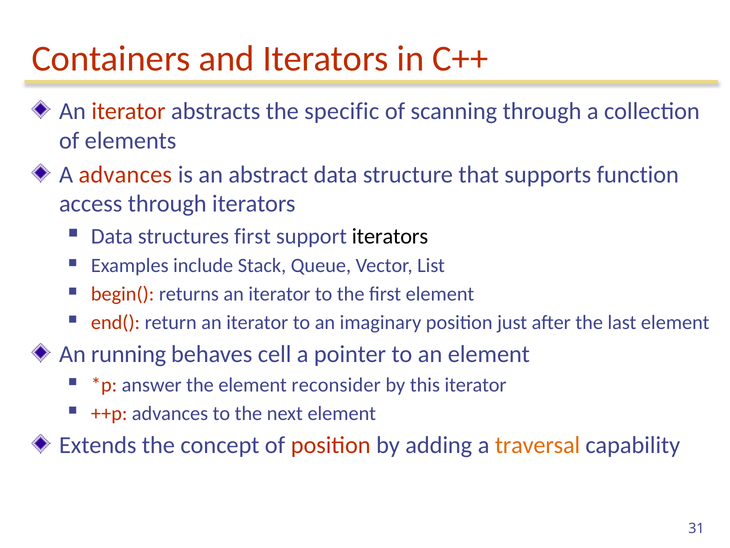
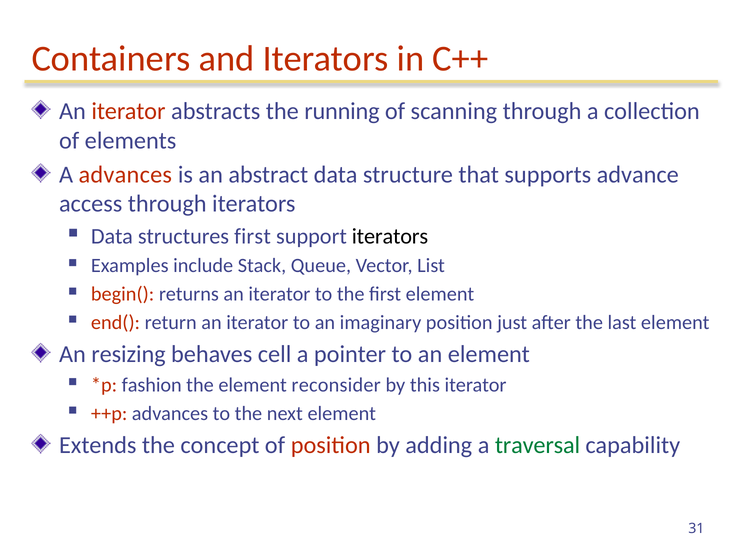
specific: specific -> running (342, 111)
function: function -> advance (638, 174)
running: running -> resizing (129, 354)
answer: answer -> fashion (152, 385)
traversal colour: orange -> green (538, 445)
